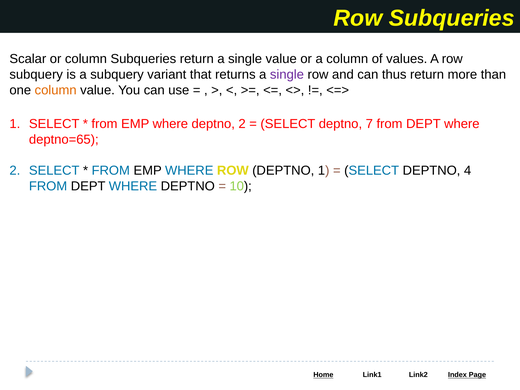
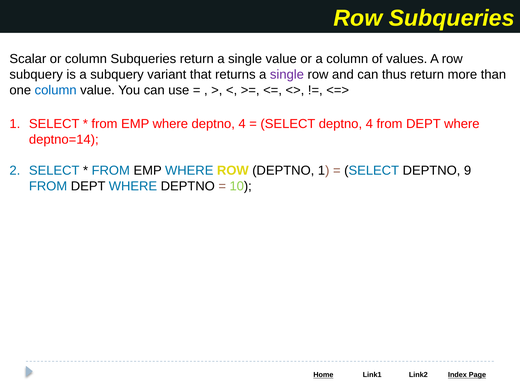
column colour: orange -> blue (56, 90)
where deptno 2: 2 -> 4 (242, 124)
SELECT deptno 7: 7 -> 4 (369, 124)
deptno=65: deptno=65 -> deptno=14 (64, 140)
4: 4 -> 9 (468, 171)
